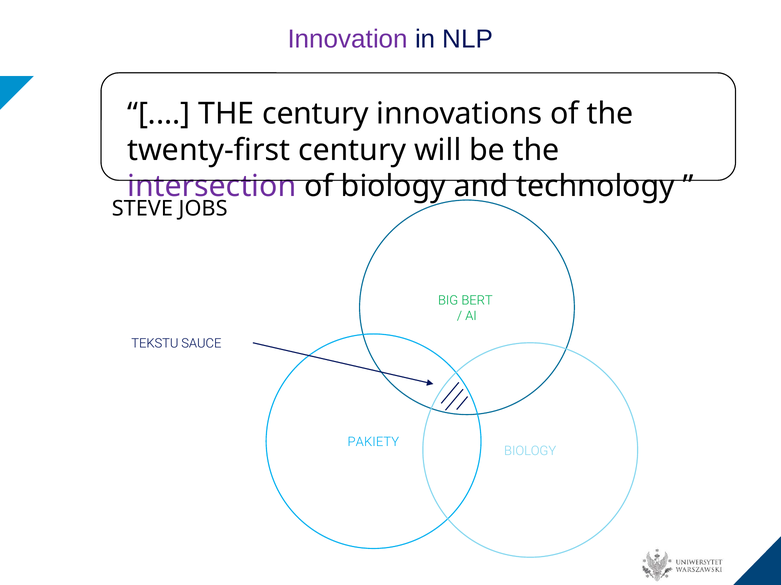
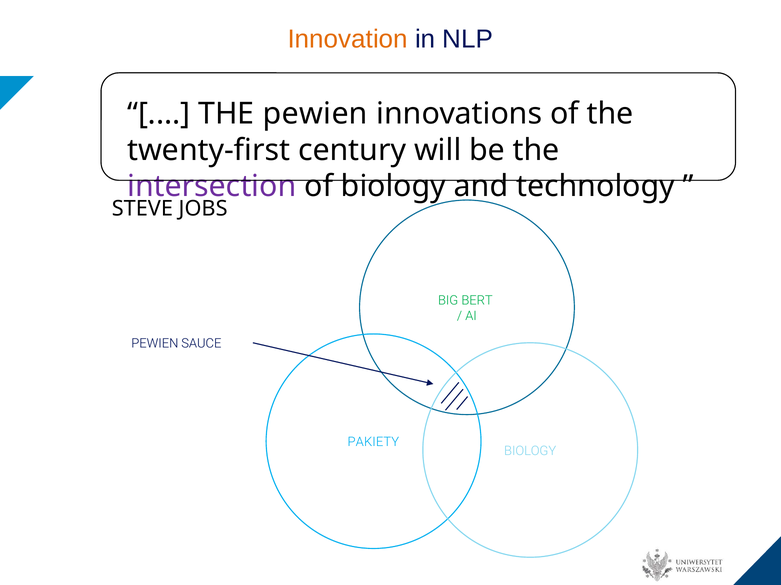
Innovation colour: purple -> orange (348, 39)
THE century: century -> pewien (315, 114)
TEKSTU: TEKSTU -> PEWIEN (155, 344)
